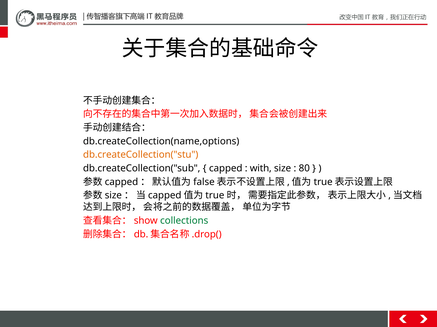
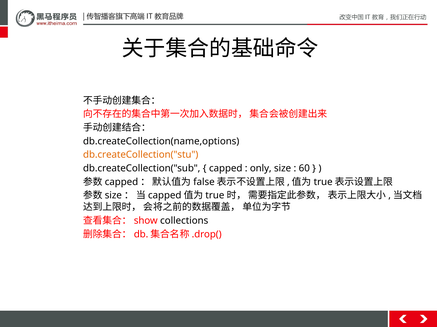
with: with -> only (261, 169)
80: 80 -> 60 (304, 169)
collections colour: green -> black (184, 221)
